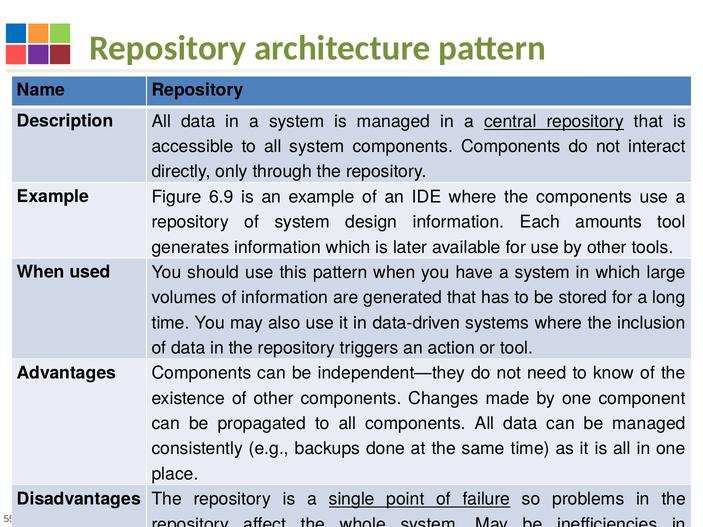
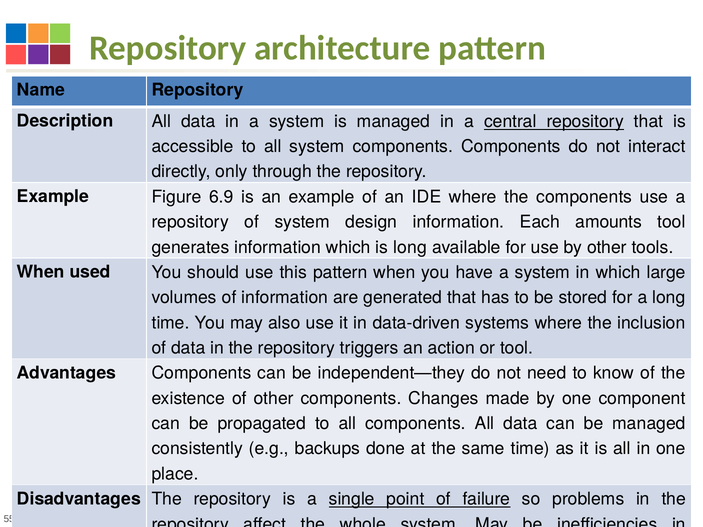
is later: later -> long (410, 247)
